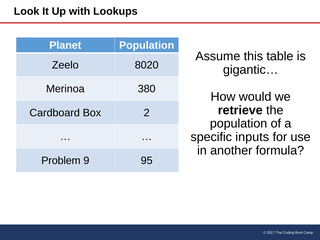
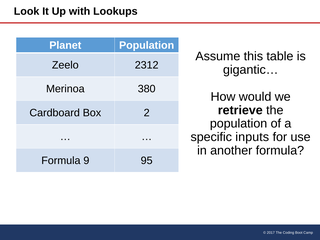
8020: 8020 -> 2312 (147, 65)
Problem: Problem -> Formula (61, 161)
